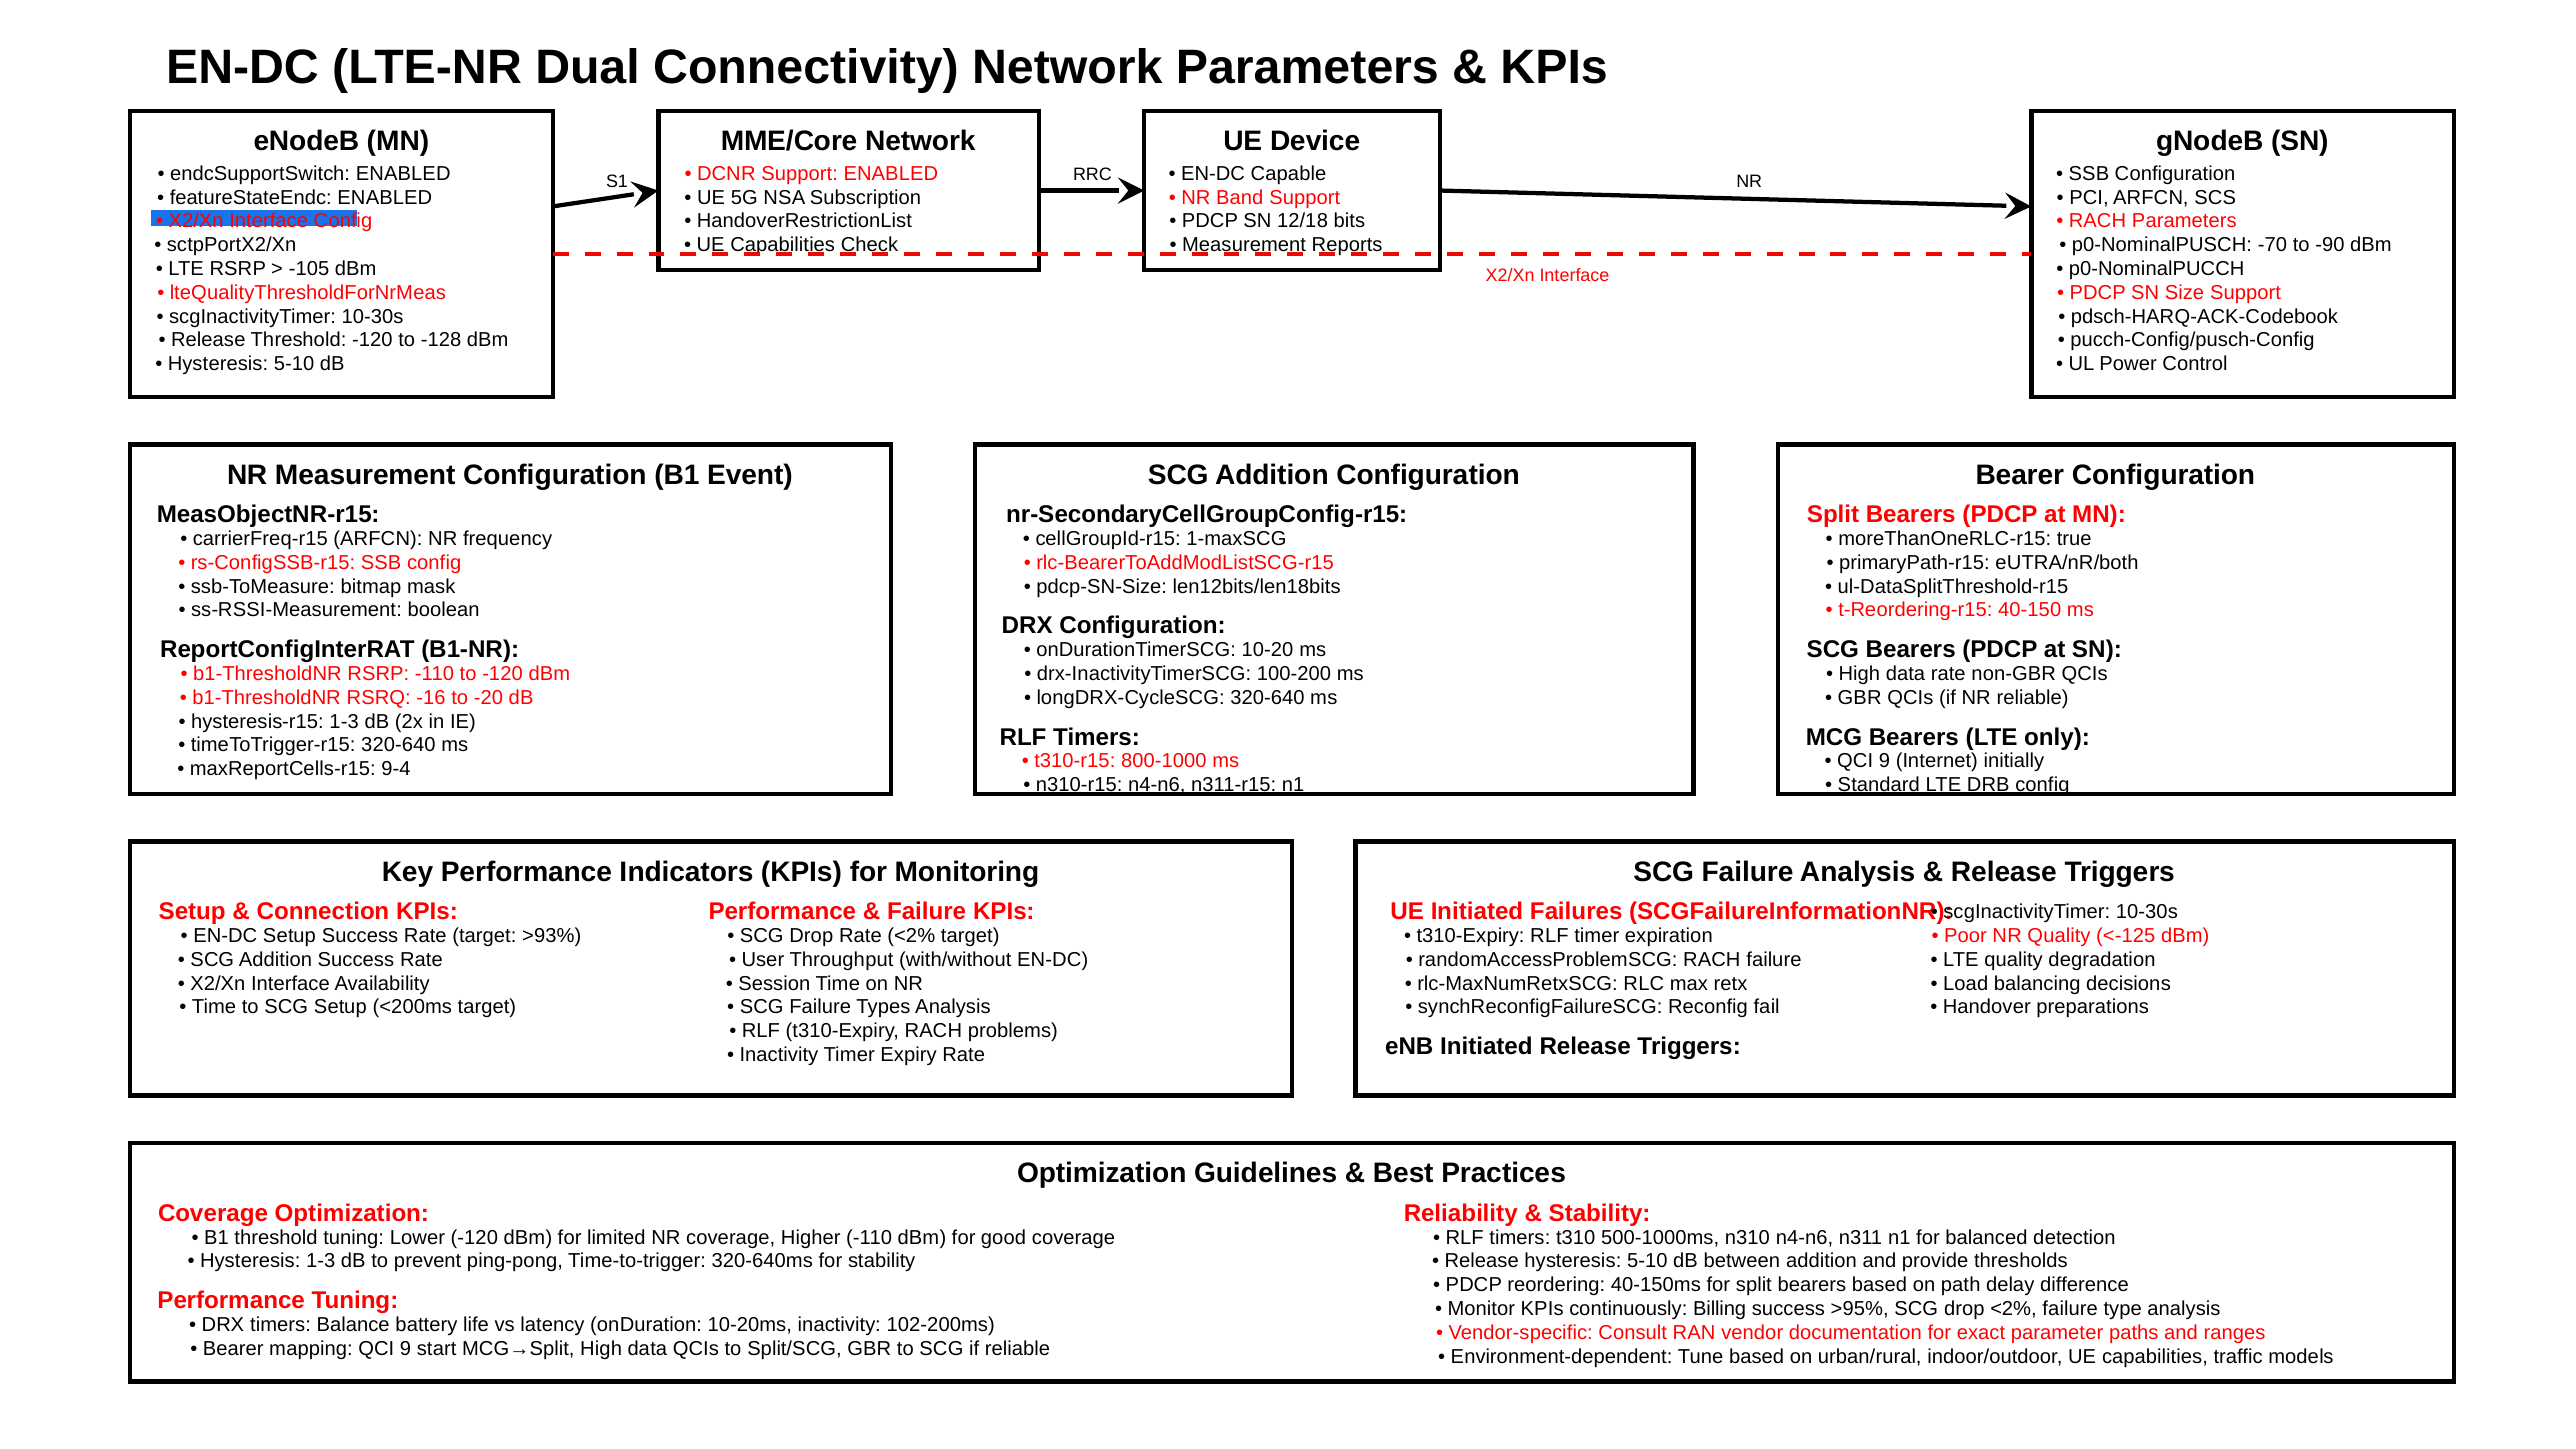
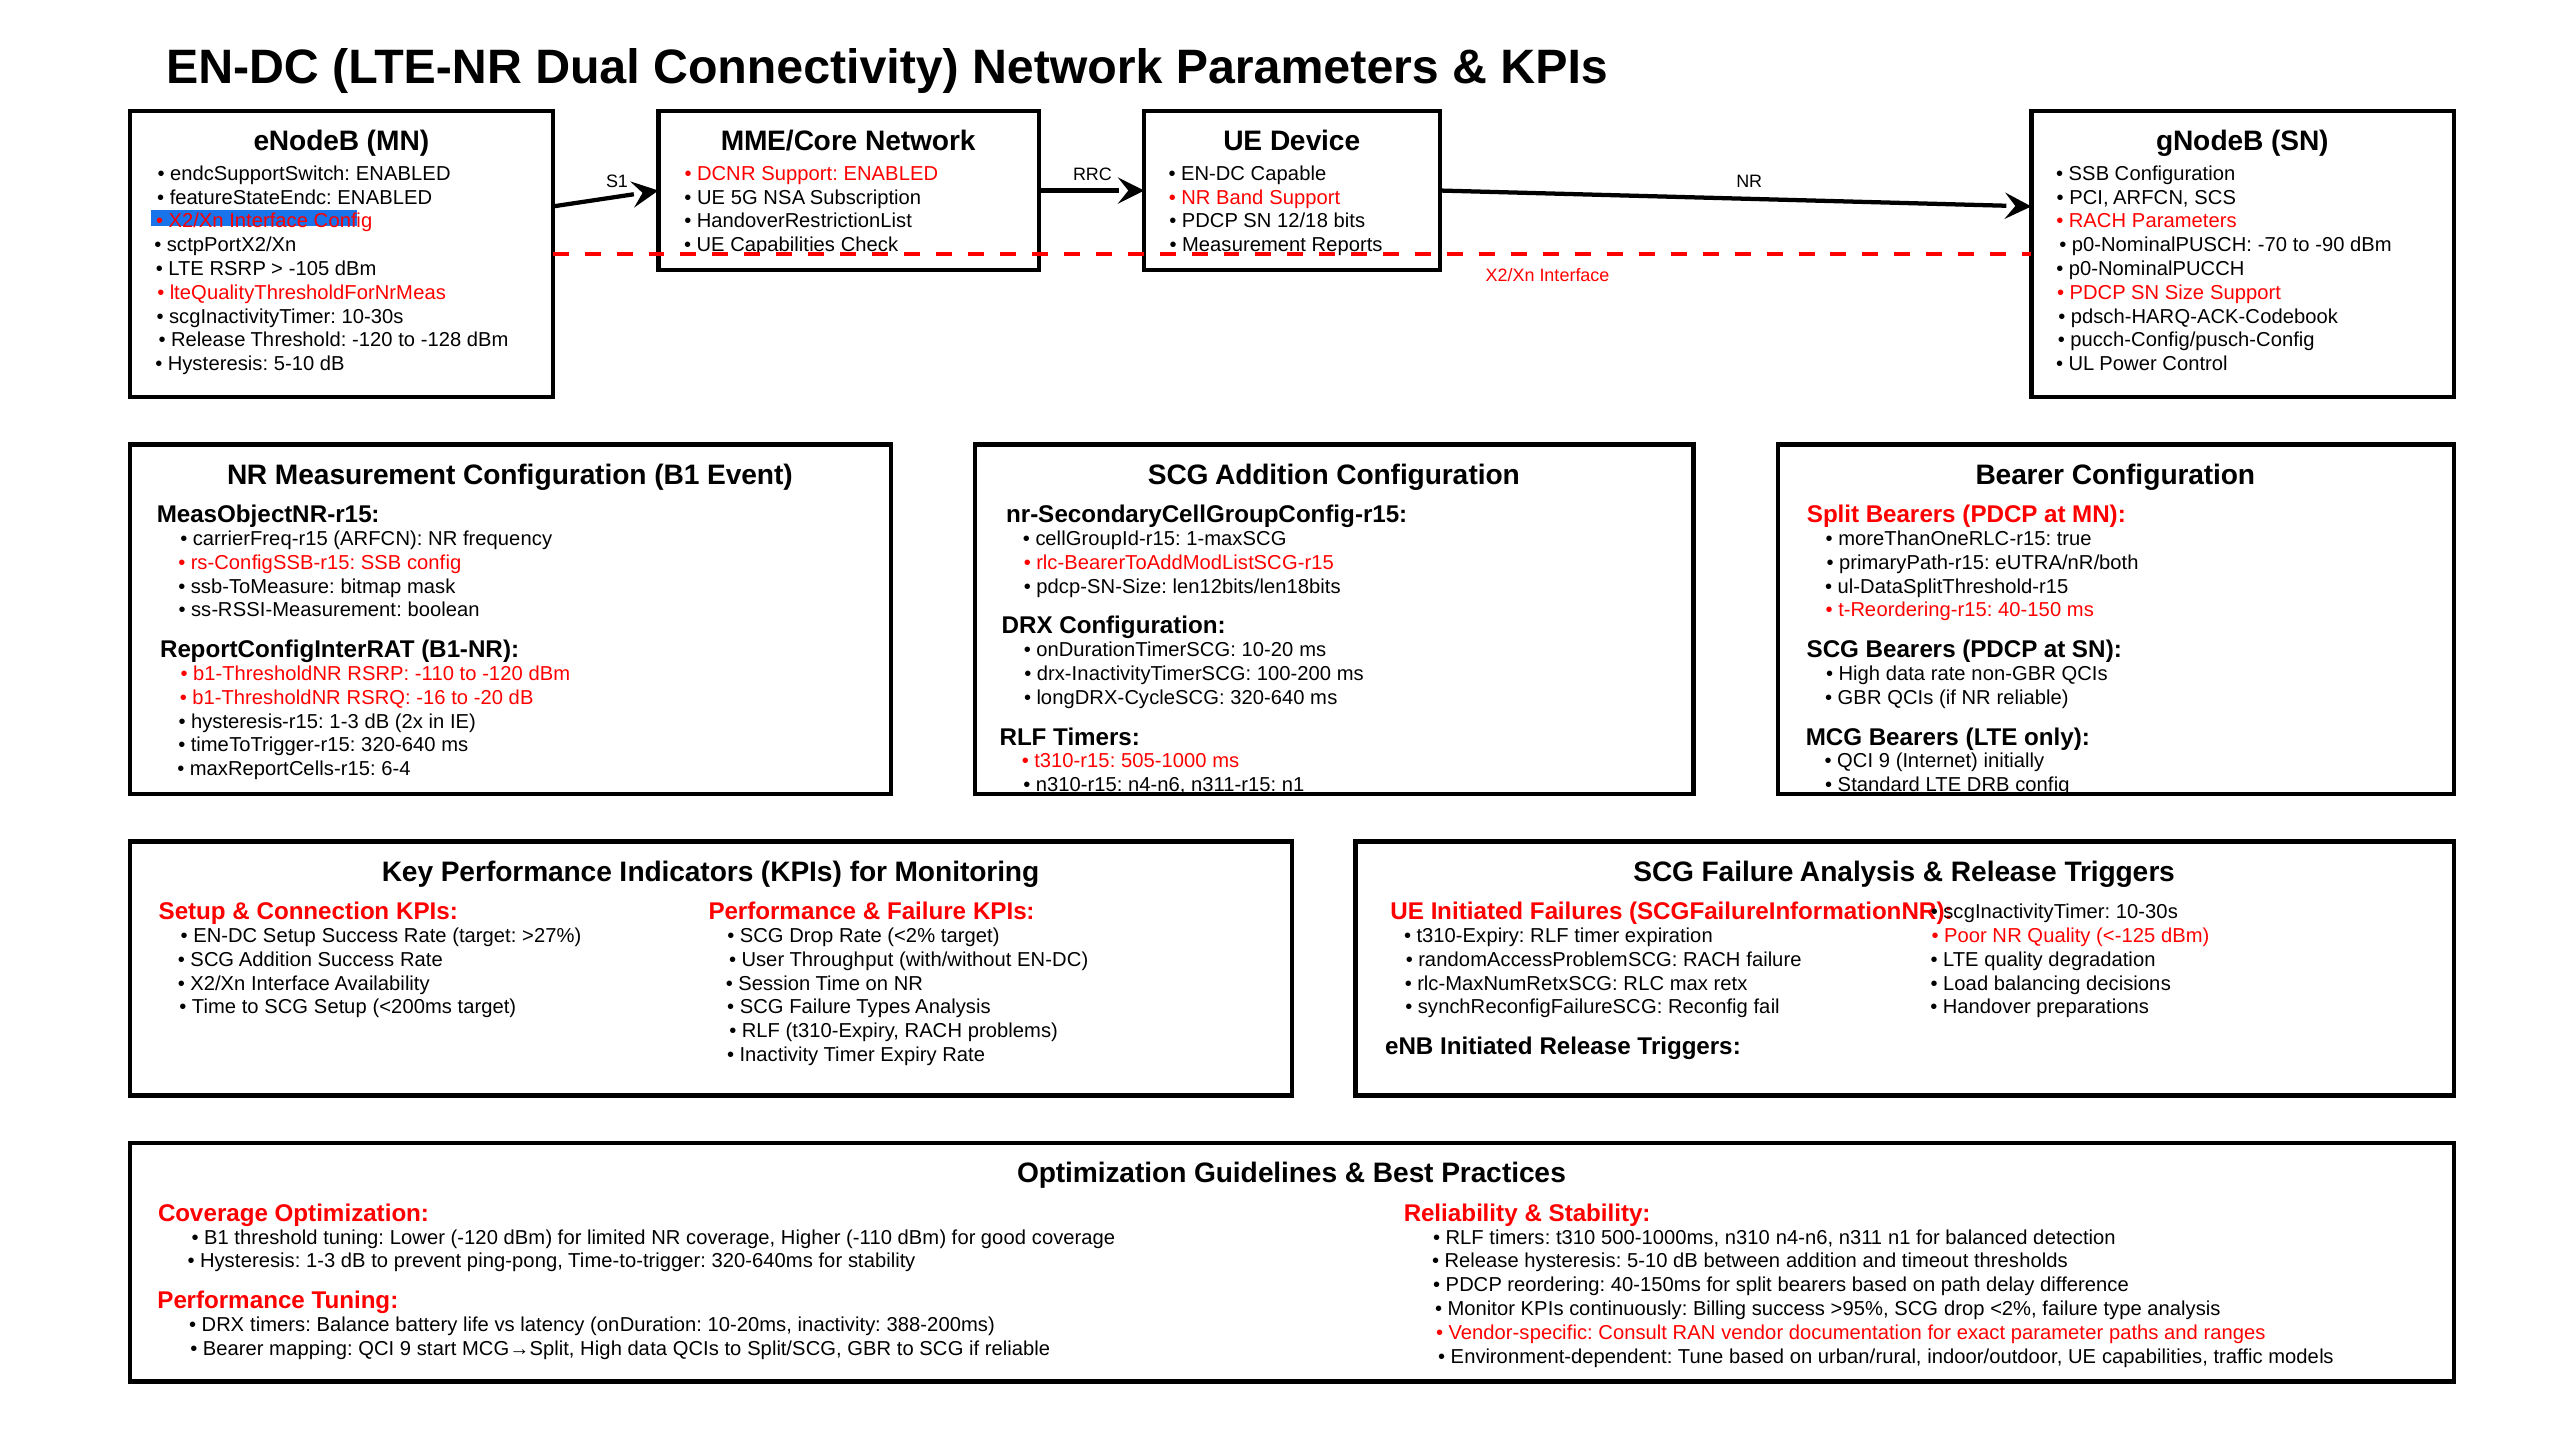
800-1000: 800-1000 -> 505-1000 (1164, 761)
9-4: 9-4 -> 6-4 (396, 769)
>93%: >93% -> >27% (552, 936)
provide: provide -> timeout (1935, 1261)
102-200ms: 102-200ms -> 388-200ms (941, 1325)
